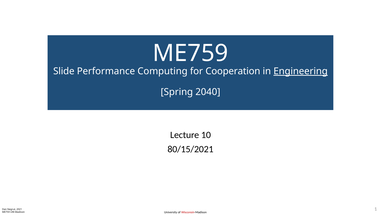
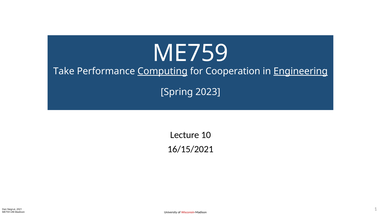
Slide: Slide -> Take (64, 71)
Computing underline: none -> present (163, 71)
2040: 2040 -> 2023 (208, 92)
80/15/2021: 80/15/2021 -> 16/15/2021 (190, 149)
